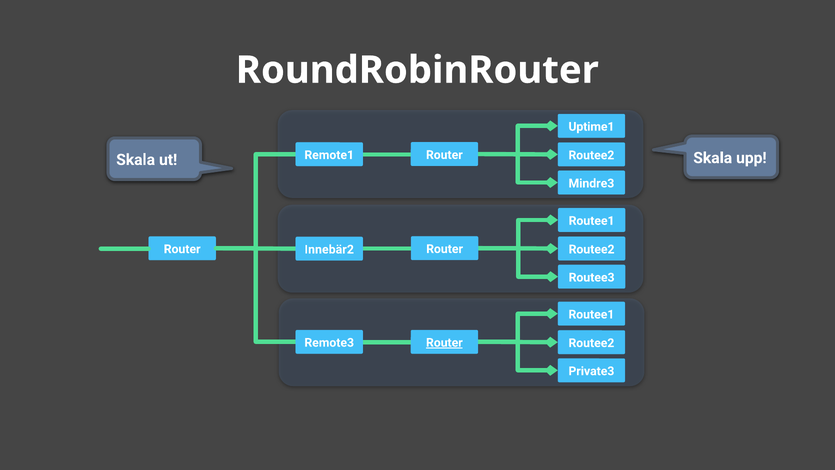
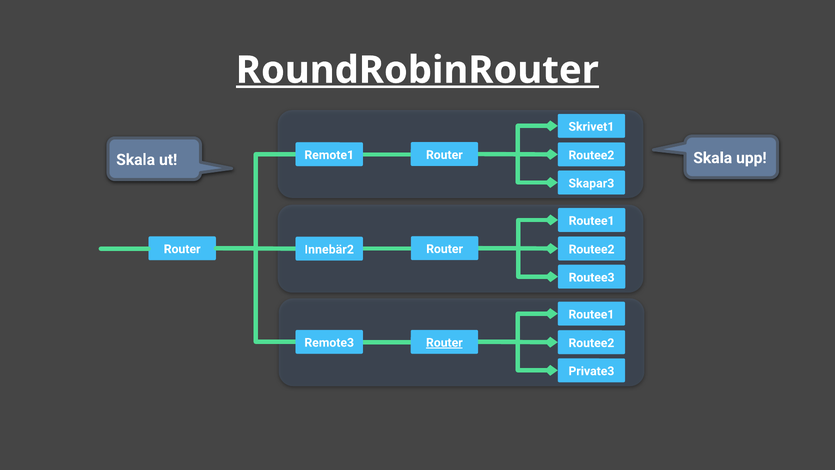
RoundRobinRouter underline: none -> present (417, 70)
Uptime1: Uptime1 -> Skrivet1 (591, 127)
Mindre3: Mindre3 -> Skapar3 (591, 183)
